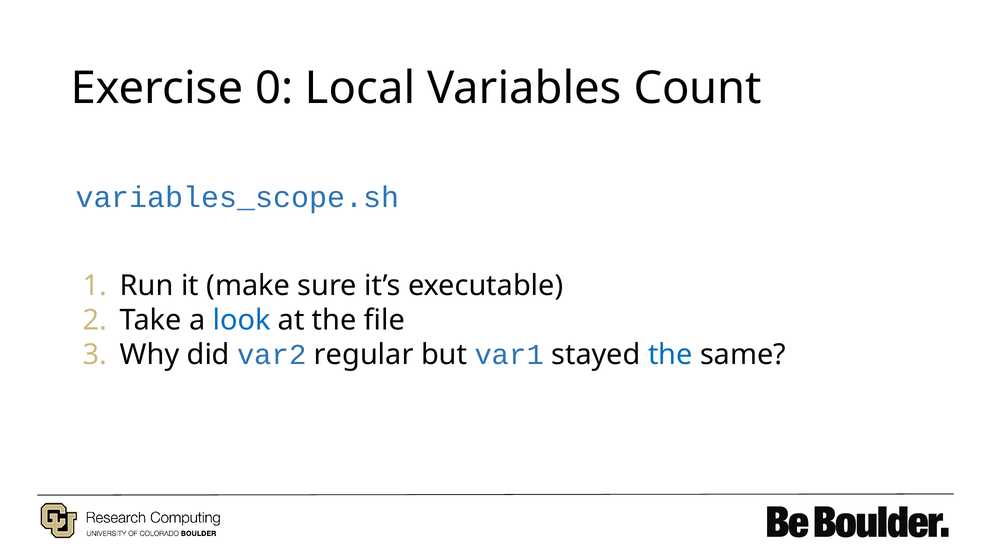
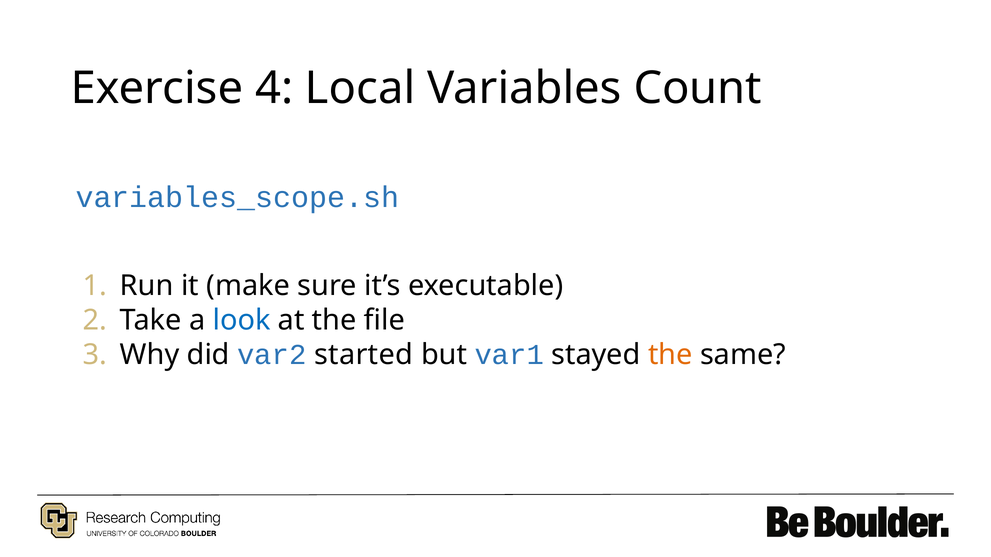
0: 0 -> 4 (274, 88)
regular: regular -> started (364, 355)
the colour: blue -> orange (670, 355)
